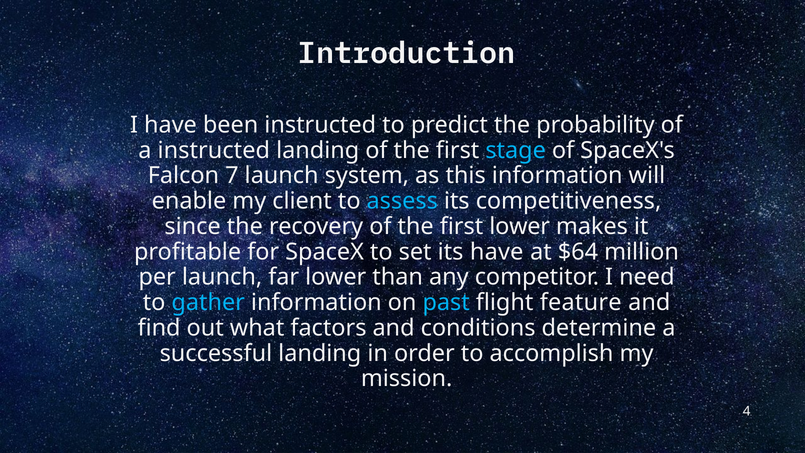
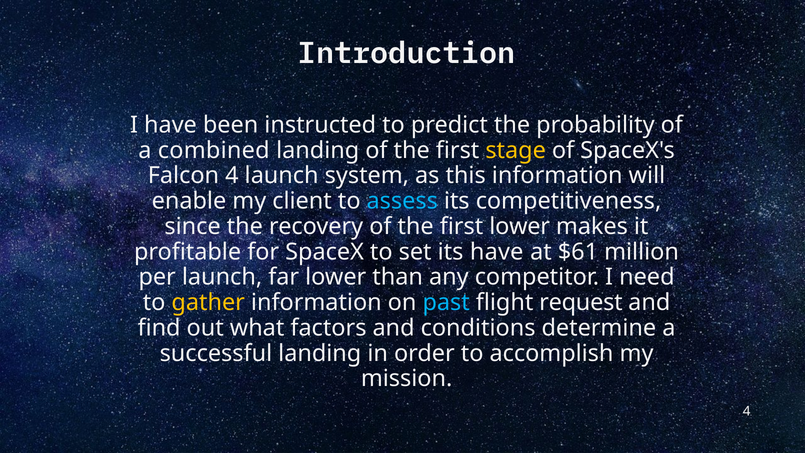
a instructed: instructed -> combined (214, 150)
stage colour: light blue -> yellow (516, 150)
Falcon 7: 7 -> 4 (232, 176)
$64: $64 -> $61 (578, 252)
gather colour: light blue -> yellow (208, 302)
feature: feature -> request (581, 302)
